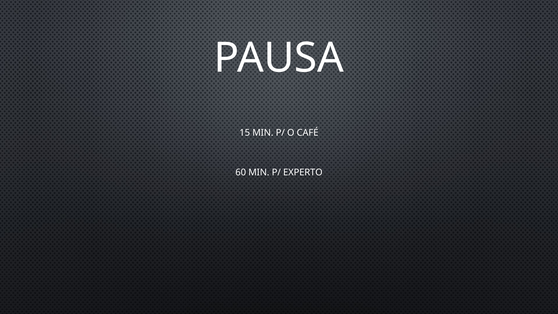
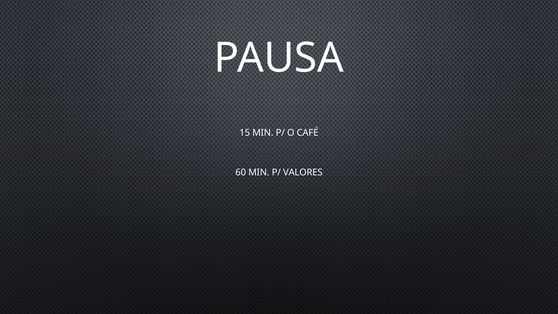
EXPERTO: EXPERTO -> VALORES (303, 172)
